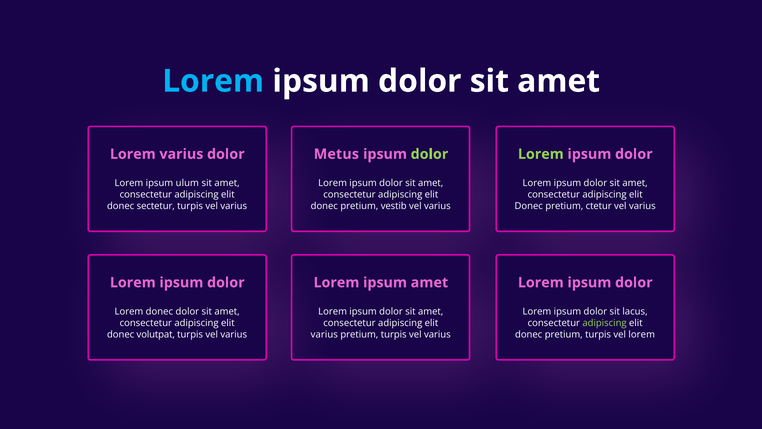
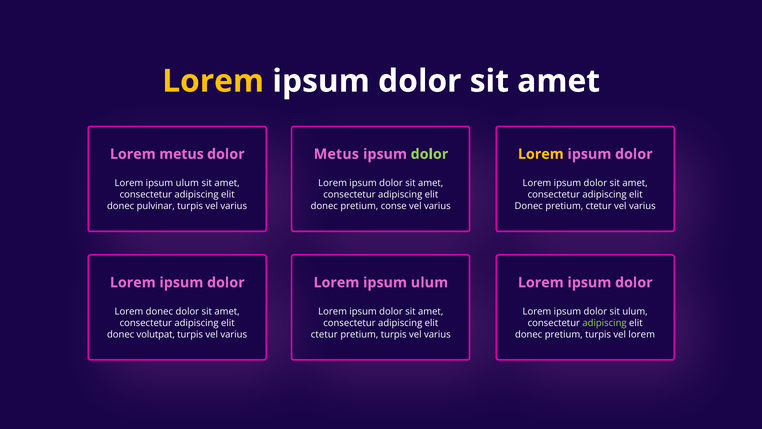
Lorem colour: light blue -> yellow (213, 81)
Lorem varius: varius -> metus (181, 154)
Lorem colour: light green -> yellow (541, 154)
sectetur: sectetur -> pulvinar (156, 206)
vestib: vestib -> conse (394, 206)
amet: amet -> ulum (429, 282)
sit lacus: lacus -> ulum (635, 311)
varius: varius -> ctetur (324, 334)
